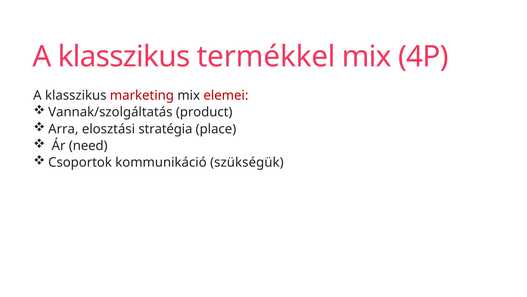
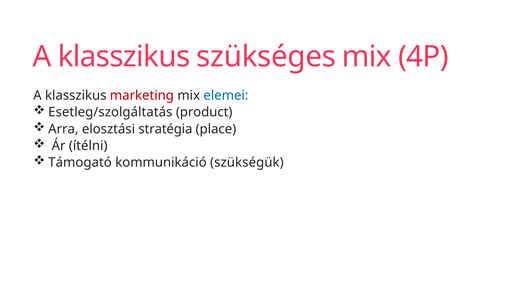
termékkel: termékkel -> szükséges (266, 57)
elemei colour: red -> blue (226, 95)
Vannak/szolgáltatás: Vannak/szolgáltatás -> Esetleg/szolgáltatás (110, 112)
need: need -> ítélni (88, 146)
Csoportok: Csoportok -> Támogató (80, 162)
